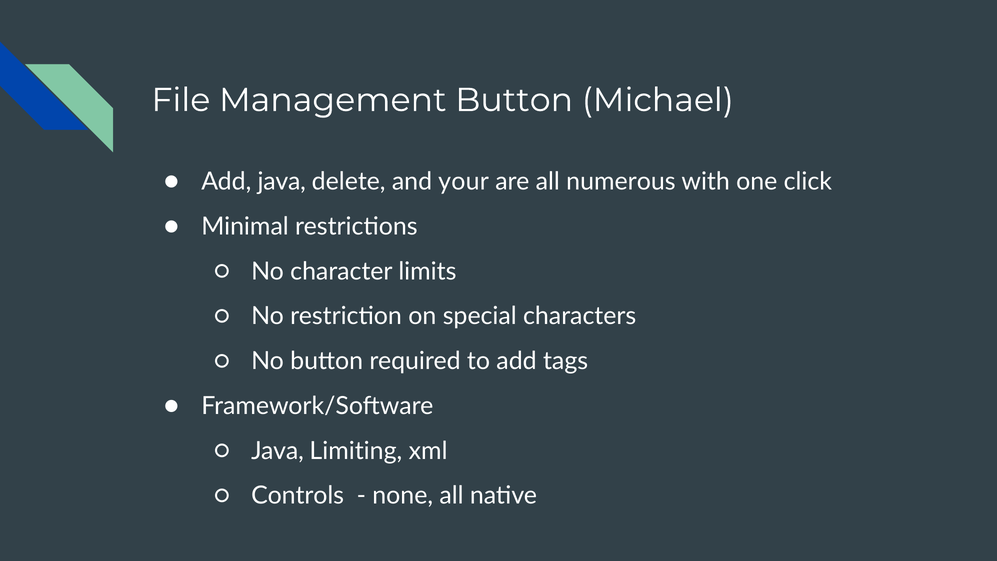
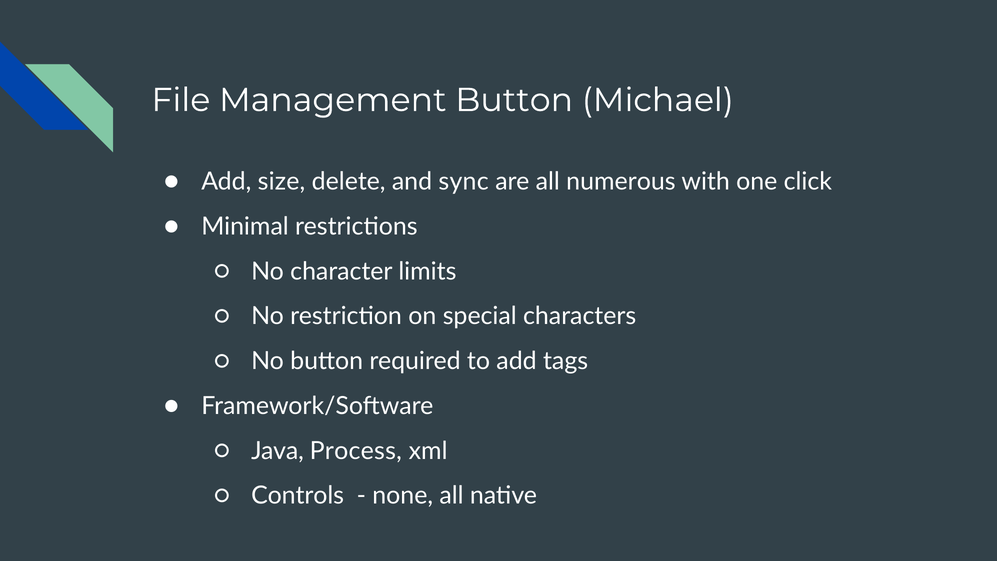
Add java: java -> size (281, 182)
your: your -> sync (464, 182)
Limiting: Limiting -> Process (356, 451)
